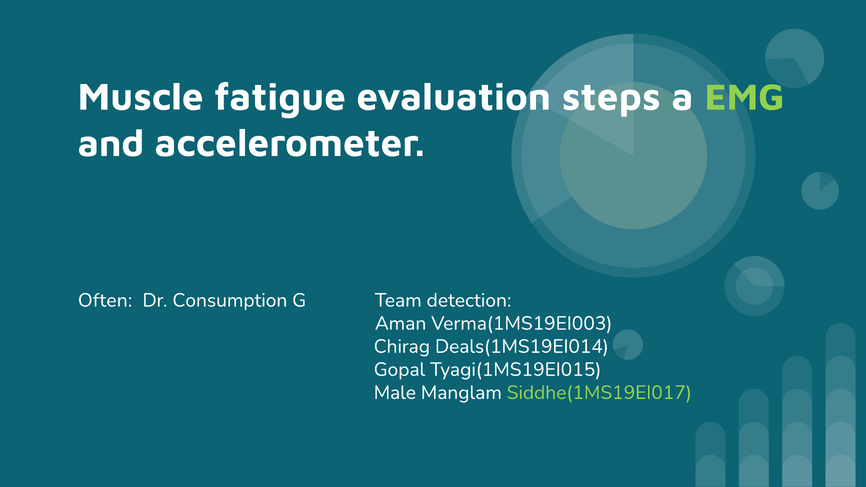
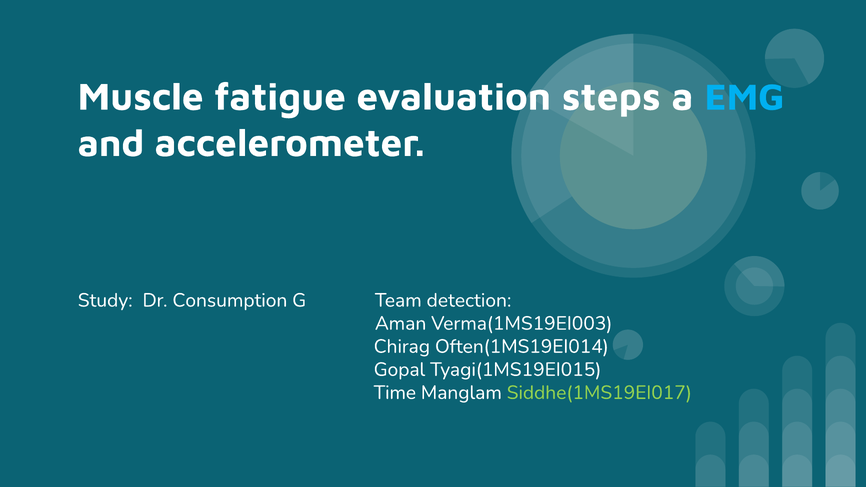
EMG colour: light green -> light blue (745, 97)
Often: Often -> Study (105, 300)
Deals(1MS19EI014: Deals(1MS19EI014 -> Often(1MS19EI014 (522, 347)
Male: Male -> Time (395, 393)
